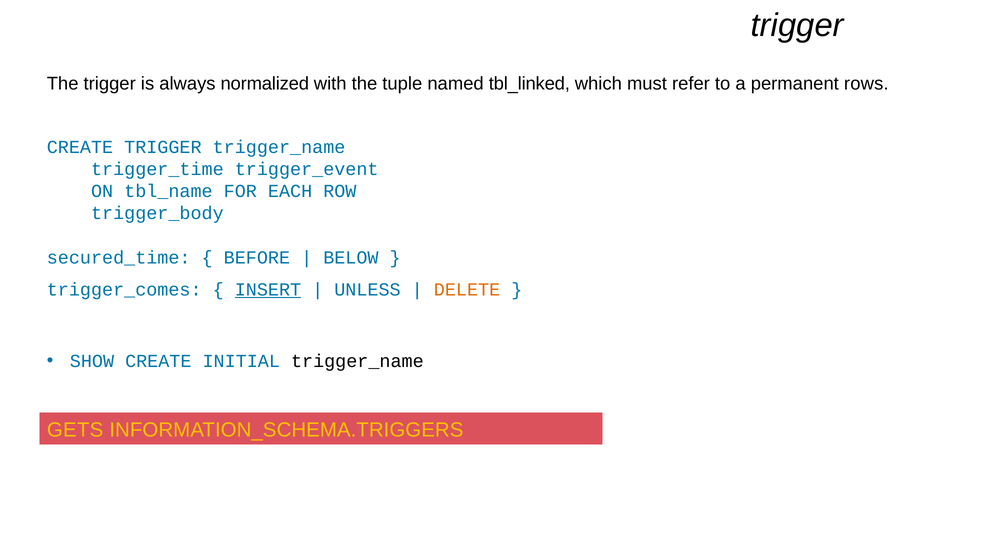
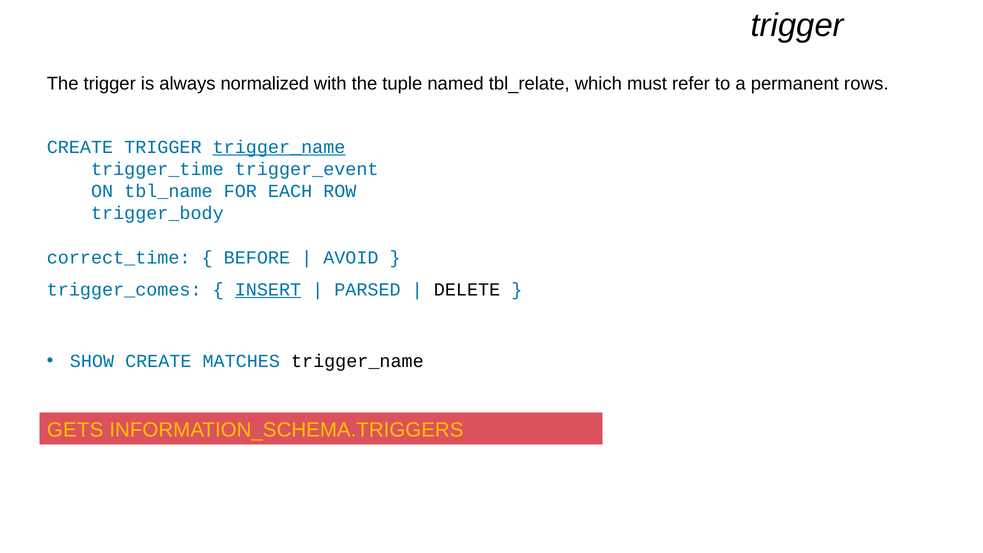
tbl_linked: tbl_linked -> tbl_relate (529, 84)
trigger_name underline: none -> present (279, 147)
secured_time: secured_time -> correct_time (119, 258)
BELOW: BELOW -> AVOID (351, 258)
UNLESS: UNLESS -> PARSED (367, 289)
DELETE colour: orange -> black (467, 289)
INITIAL: INITIAL -> MATCHES (241, 361)
